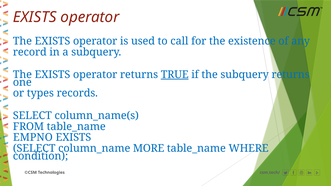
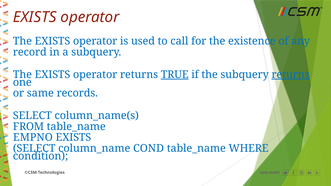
returns underline: none -> present (291, 75)
types: types -> same (40, 93)
MORE: MORE -> COND (149, 148)
